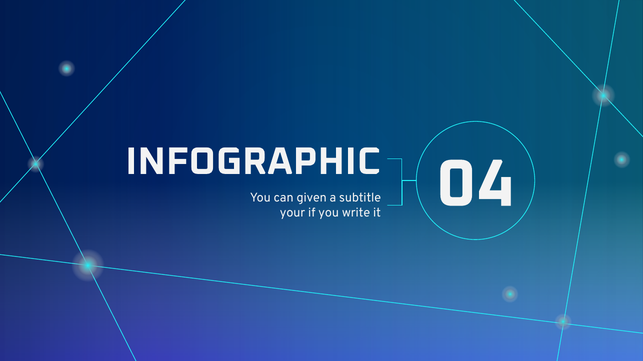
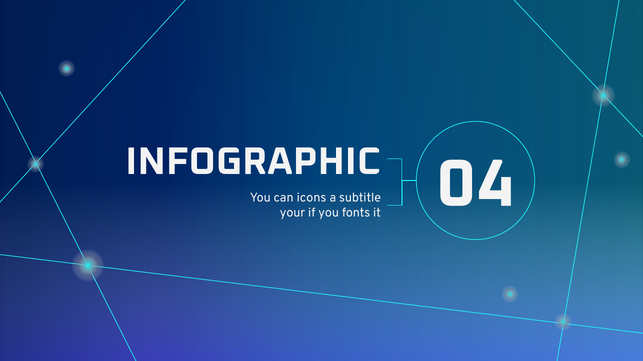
given: given -> icons (312, 198)
write: write -> fonts (356, 213)
